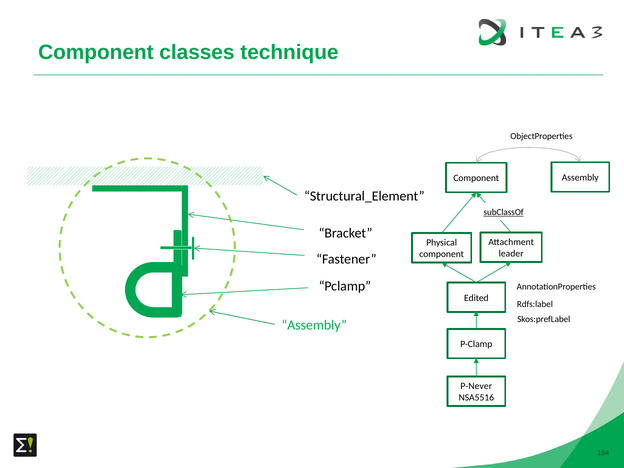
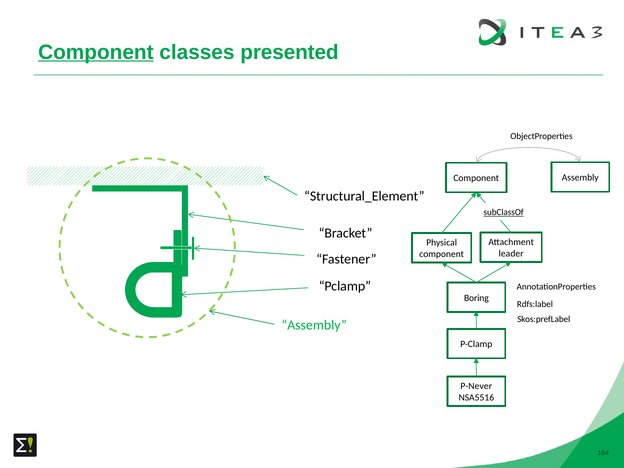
Component underline: none -> present (96, 52)
technique: technique -> presented (289, 52)
Edited: Edited -> Boring (476, 298)
